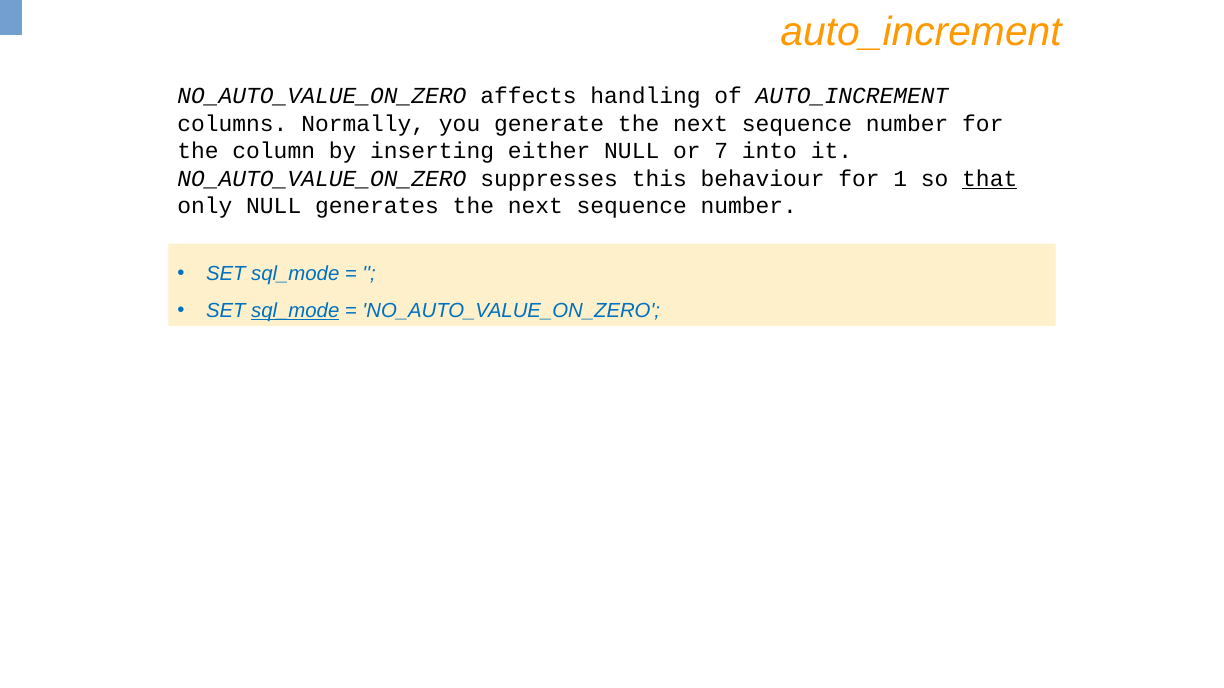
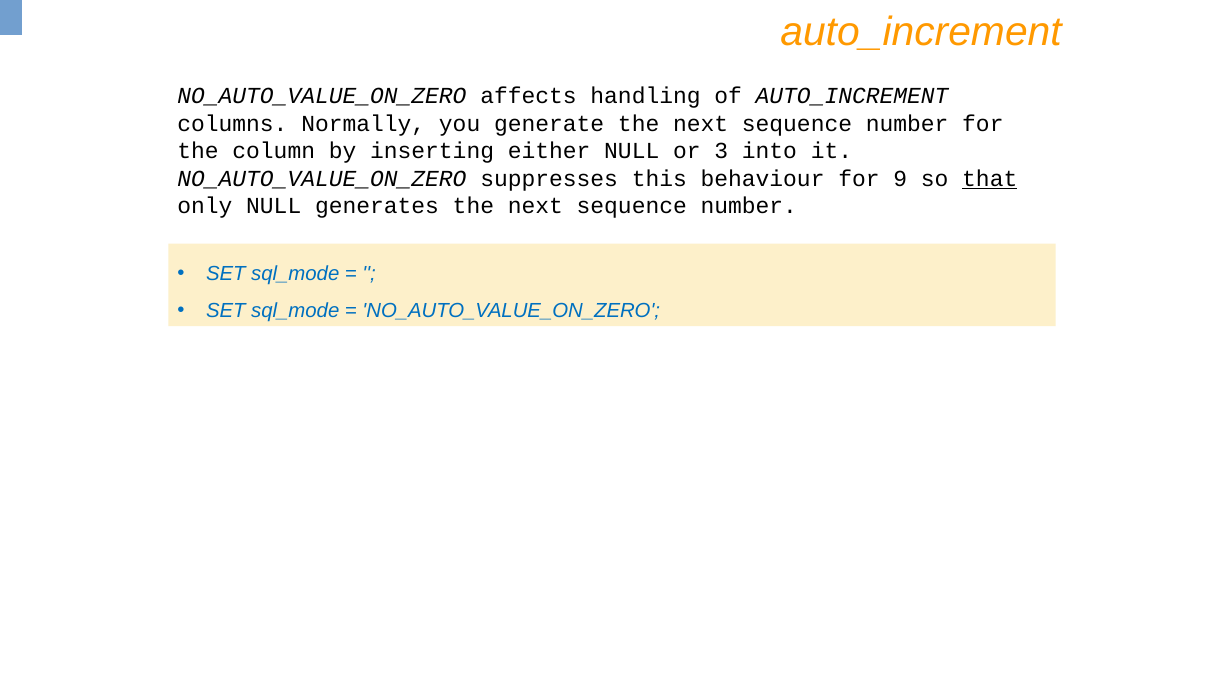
7: 7 -> 3 (721, 151)
1: 1 -> 9 (900, 179)
sql_mode underline: present -> none (295, 311)
